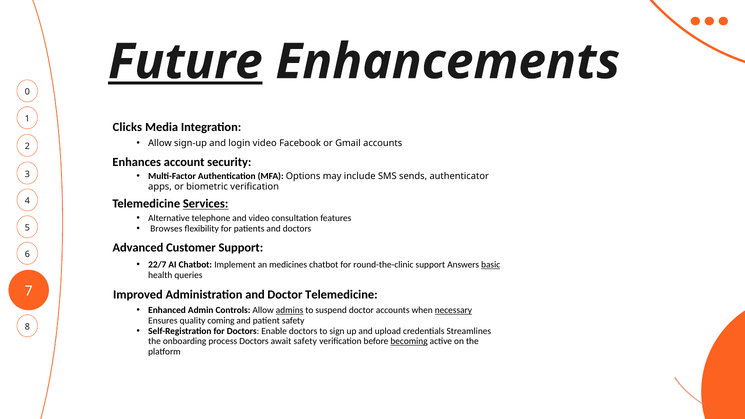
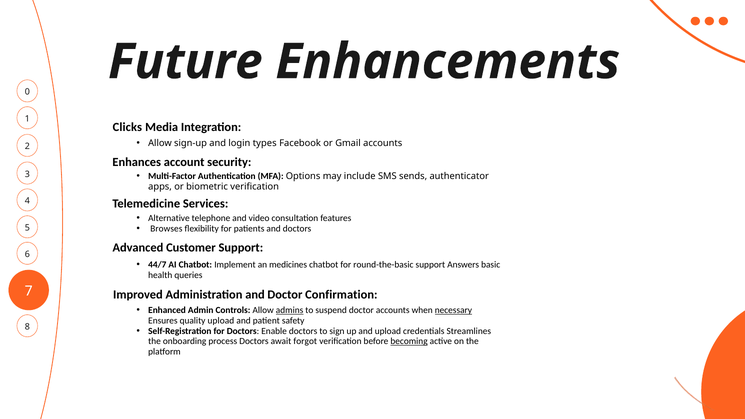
Future underline: present -> none (185, 62)
login video: video -> types (265, 143)
Services underline: present -> none (206, 204)
22/7: 22/7 -> 44/7 (157, 265)
round-the-clinic: round-the-clinic -> round-the-basic (383, 265)
basic underline: present -> none (491, 265)
Doctor Telemedicine: Telemedicine -> Confirmation (341, 295)
quality coming: coming -> upload (221, 321)
await safety: safety -> forgot (305, 341)
